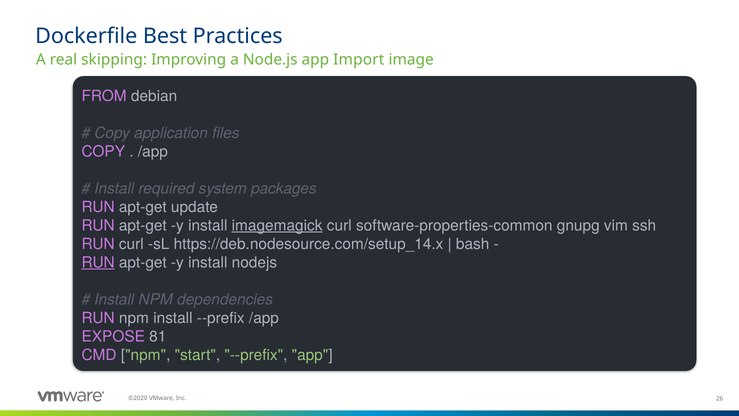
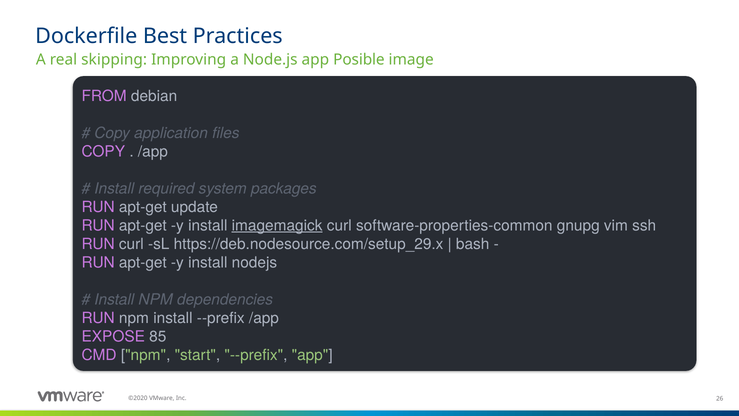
Import: Import -> Posible (359, 60)
https://deb.nodesource.com/setup_14.x: https://deb.nodesource.com/setup_14.x -> https://deb.nodesource.com/setup_29.x (309, 244)
RUN underline: present -> none (98, 262)
81: 81 -> 85 (158, 336)
